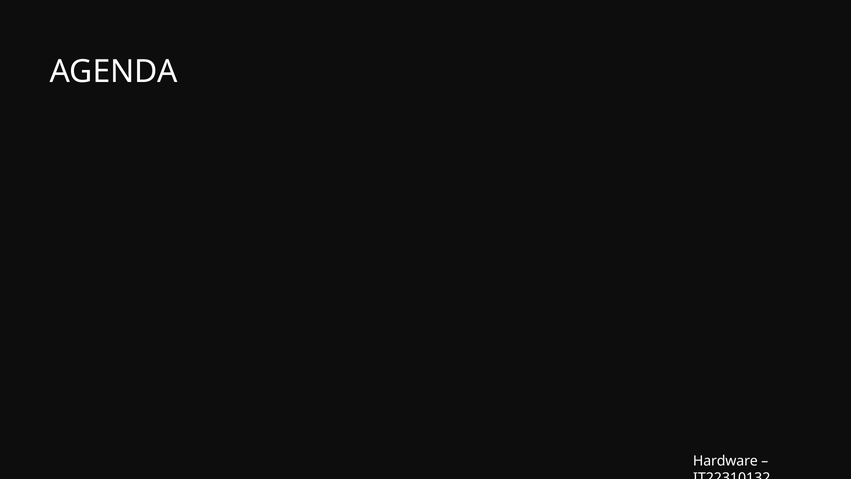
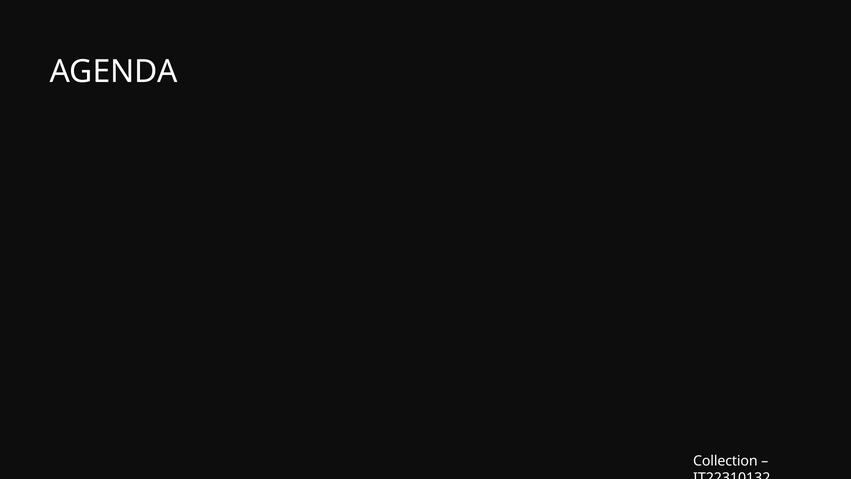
Hardware: Hardware -> Collection (725, 461)
